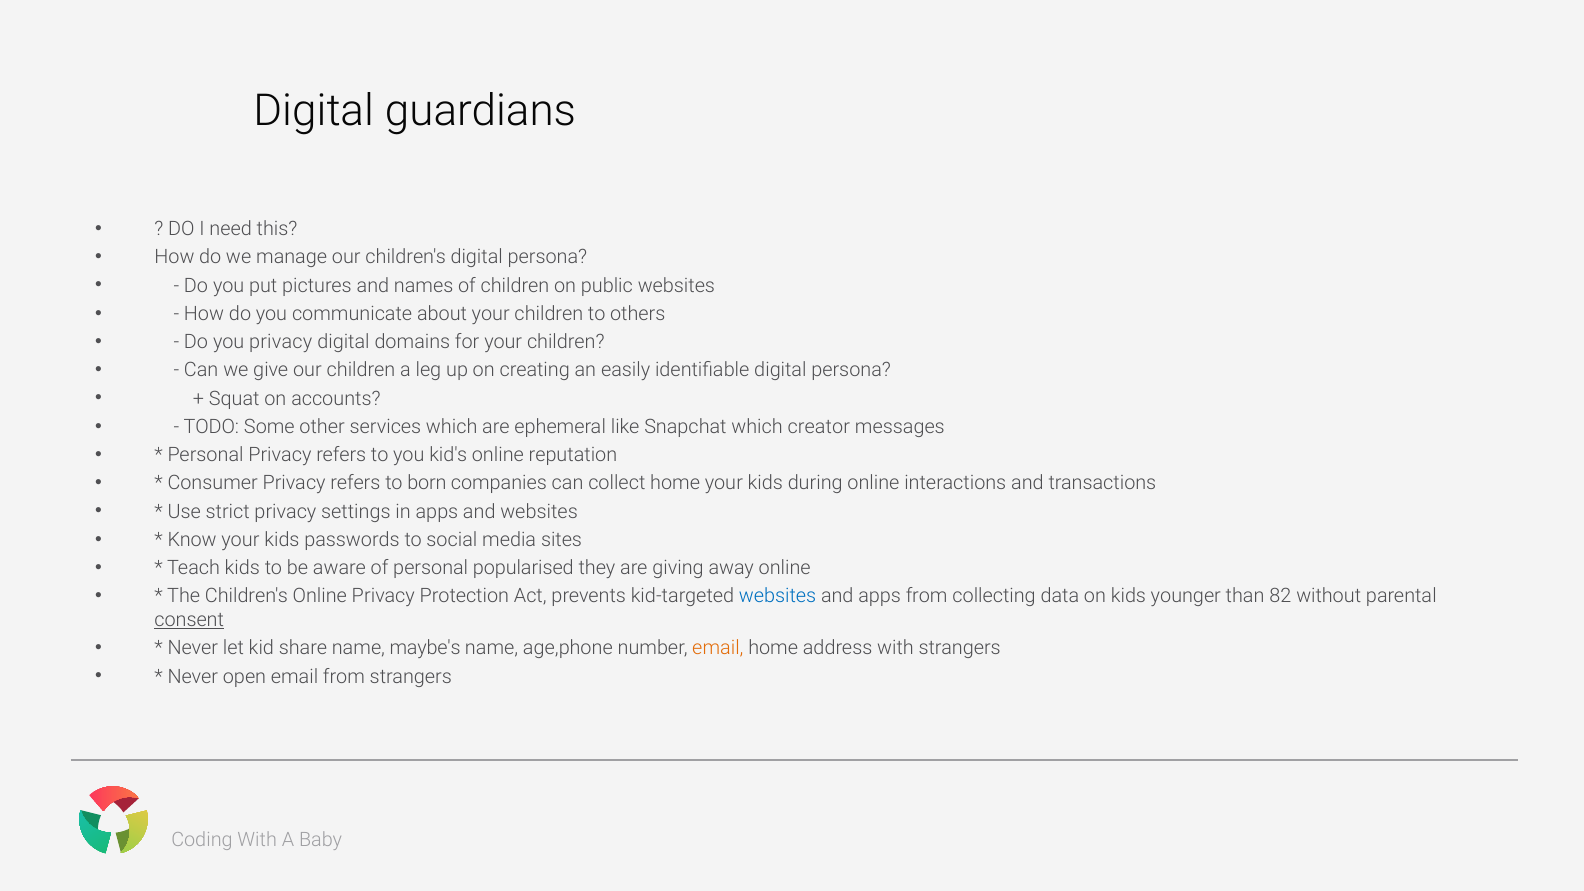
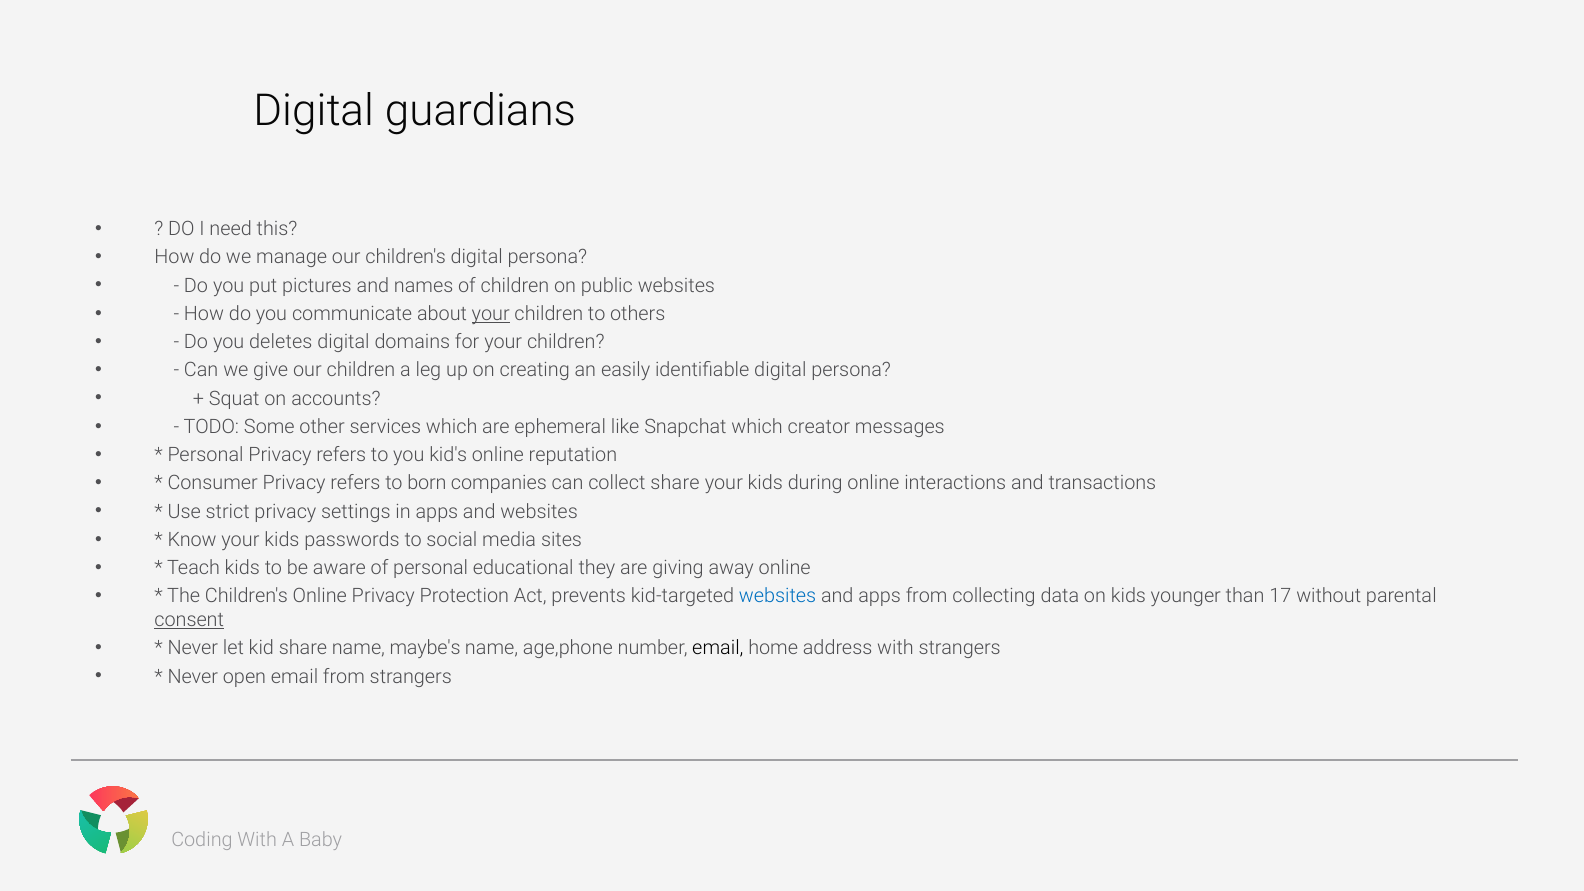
your underline: none -> present (491, 314)
you privacy: privacy -> deletes (281, 342)
collect home: home -> share (675, 483)
popularised: popularised -> educational (523, 568)
82: 82 -> 17 (1280, 596)
email colour: orange -> black (718, 648)
